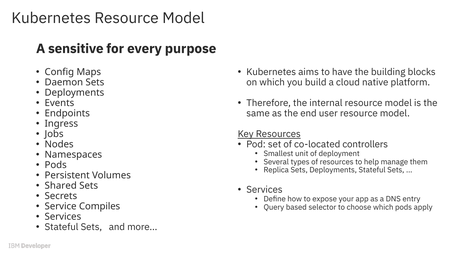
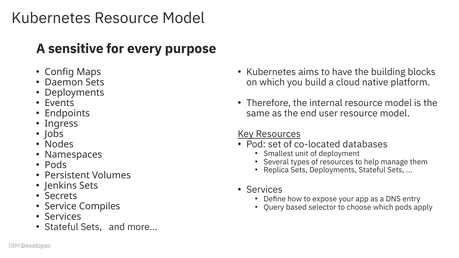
controllers: controllers -> databases (365, 144)
Shared: Shared -> Jenkins (61, 186)
